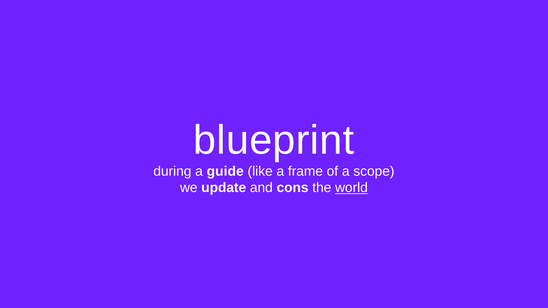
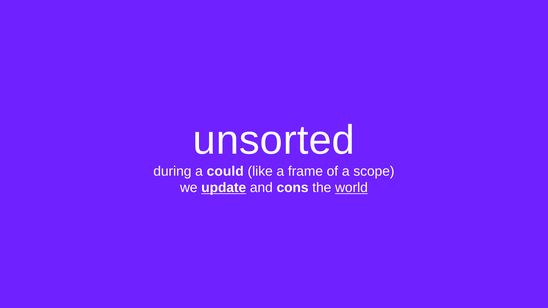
blueprint: blueprint -> unsorted (274, 141)
guide: guide -> could (225, 172)
update underline: none -> present (224, 188)
